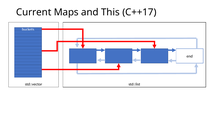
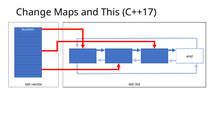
Current: Current -> Change (34, 12)
